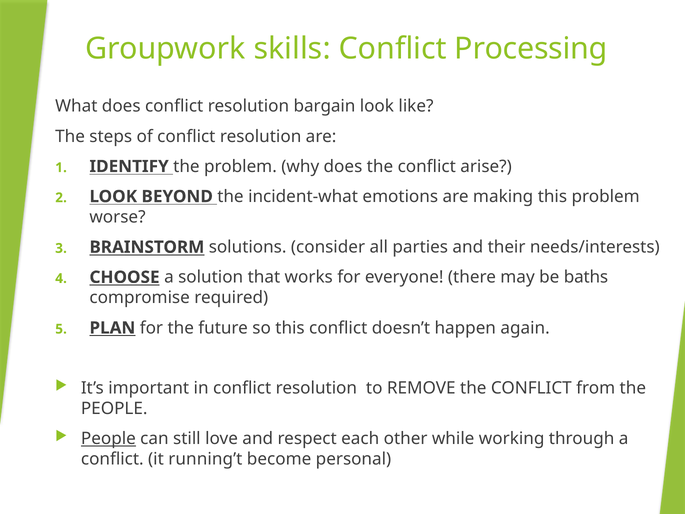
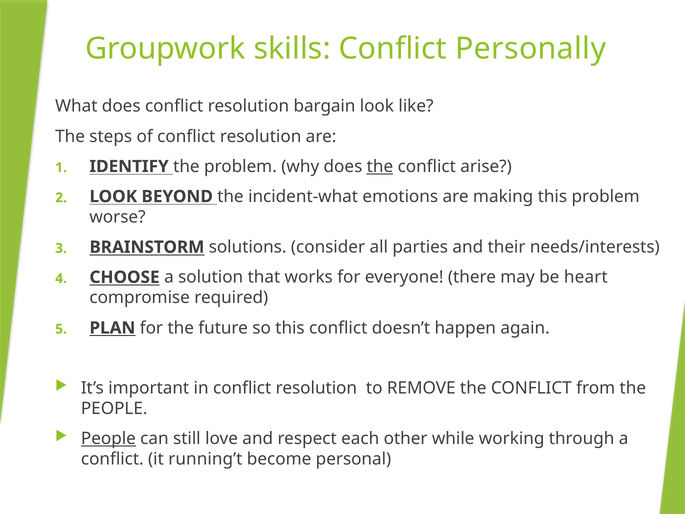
Processing: Processing -> Personally (531, 49)
the underline: none -> present (380, 166)
baths: baths -> heart (586, 277)
